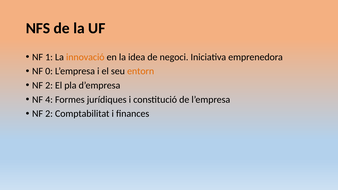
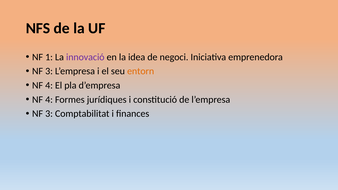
innovació colour: orange -> purple (85, 57)
0: 0 -> 3 (49, 71)
2: 2 -> 4 (49, 85)
2: 2 -> 3 (49, 114)
